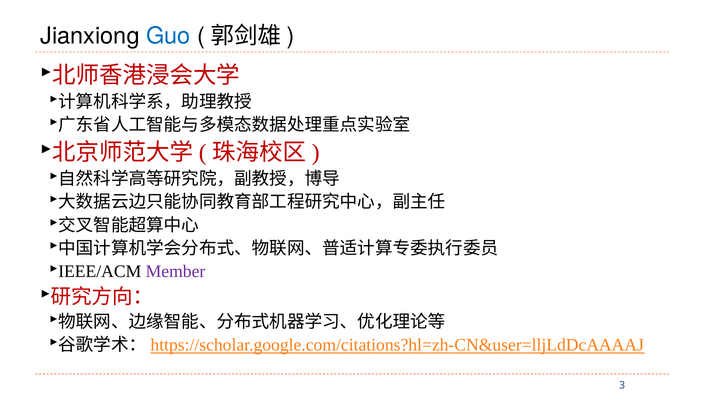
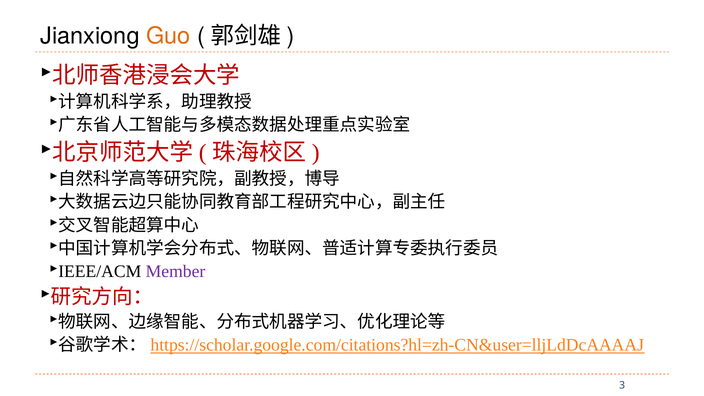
Guo colour: blue -> orange (168, 36)
